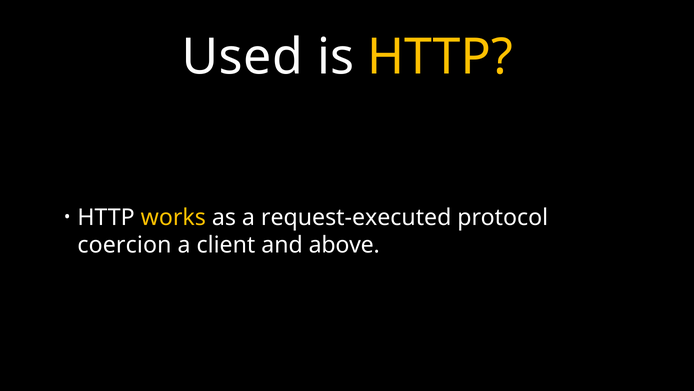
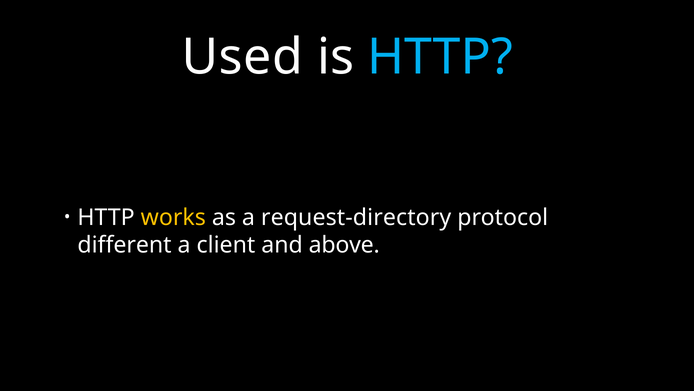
HTTP colour: yellow -> light blue (440, 57)
request-executed: request-executed -> request-directory (356, 217)
coercion: coercion -> different (125, 245)
